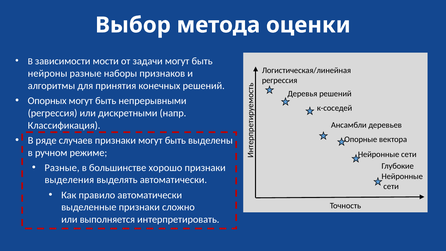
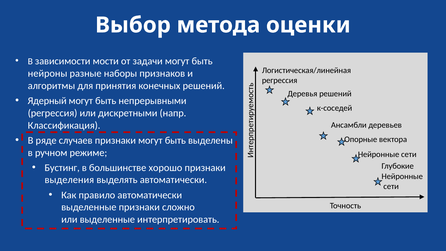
Опорных: Опорных -> Ядерный (47, 101)
Разные: Разные -> Бустинг (62, 168)
или выполняется: выполняется -> выделенные (107, 219)
